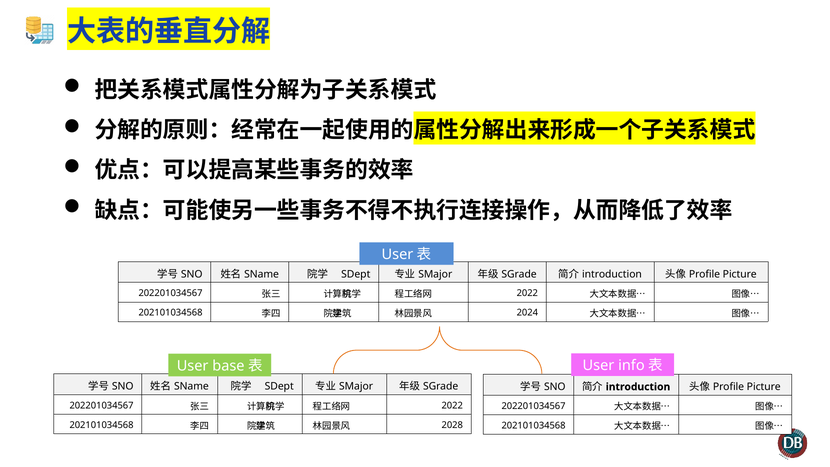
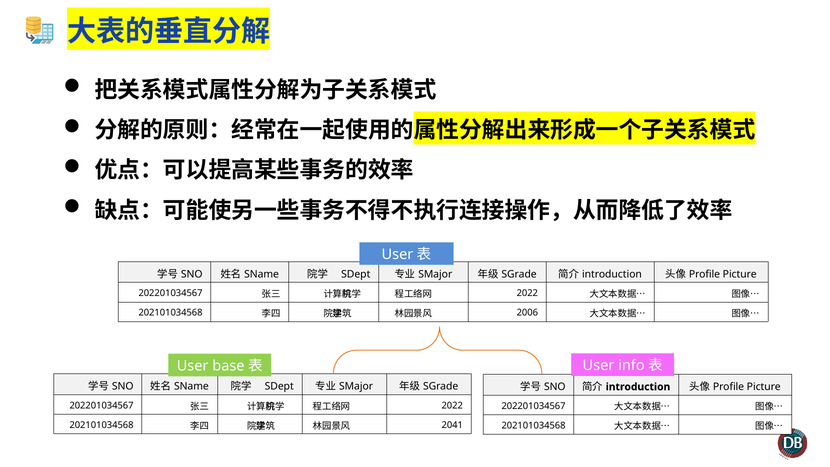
2024: 2024 -> 2006 (527, 313)
2028: 2028 -> 2041 (452, 425)
